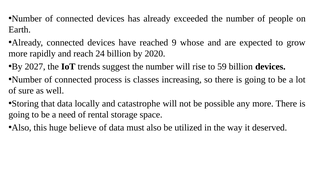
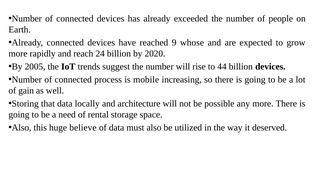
2027: 2027 -> 2005 (35, 67)
59: 59 -> 44 (222, 67)
classes: classes -> mobile (146, 80)
sure: sure -> gain (26, 91)
catastrophe: catastrophe -> architecture (139, 104)
